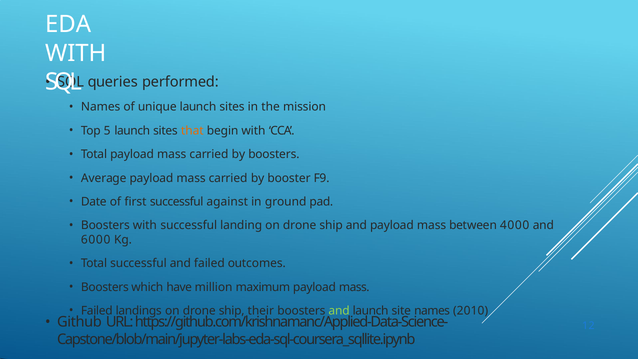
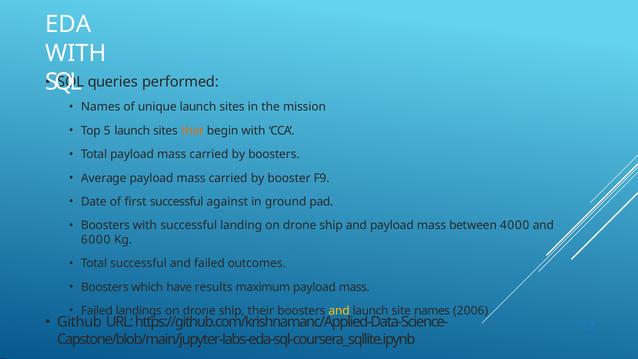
million: million -> results (214, 287)
and colour: light green -> yellow (339, 311)
2010: 2010 -> 2006 (471, 311)
